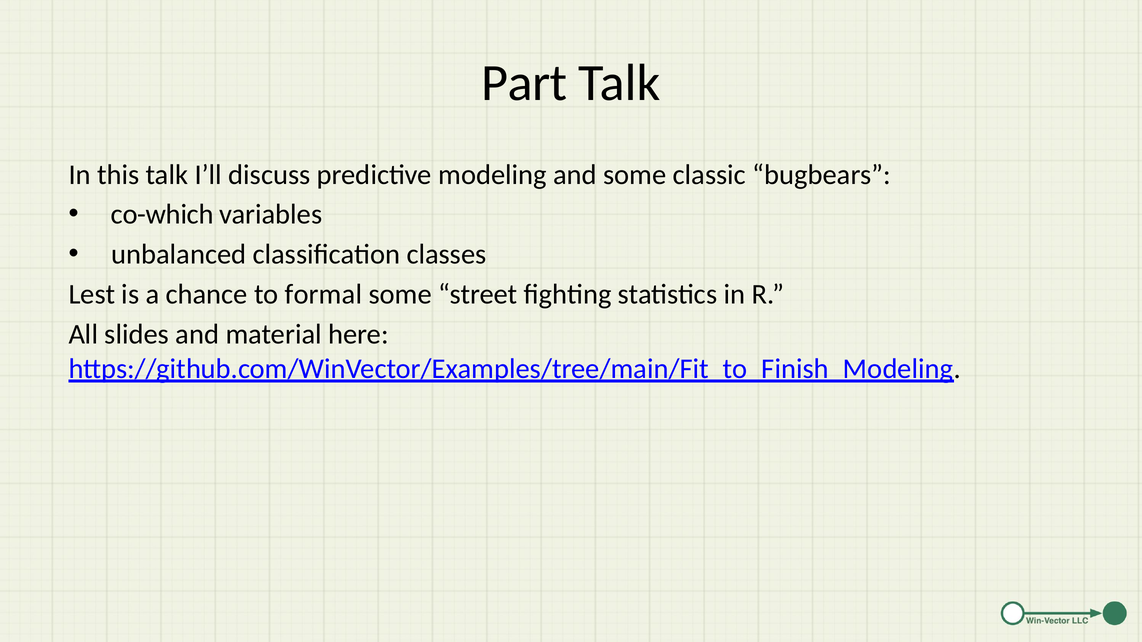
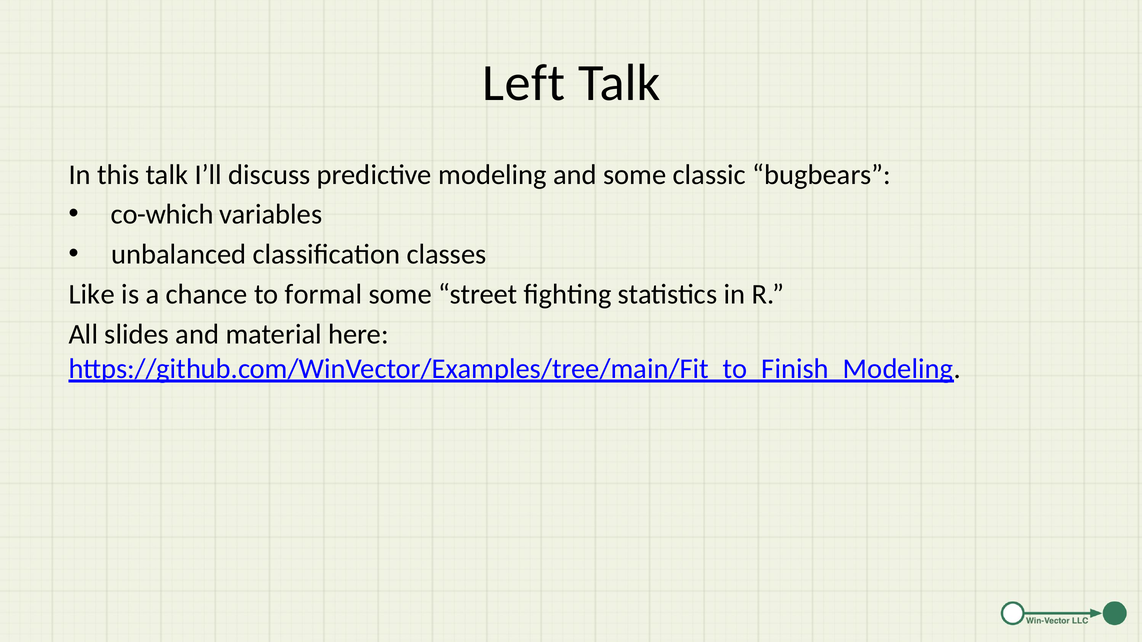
Part: Part -> Left (524, 83)
Lest: Lest -> Like (92, 295)
